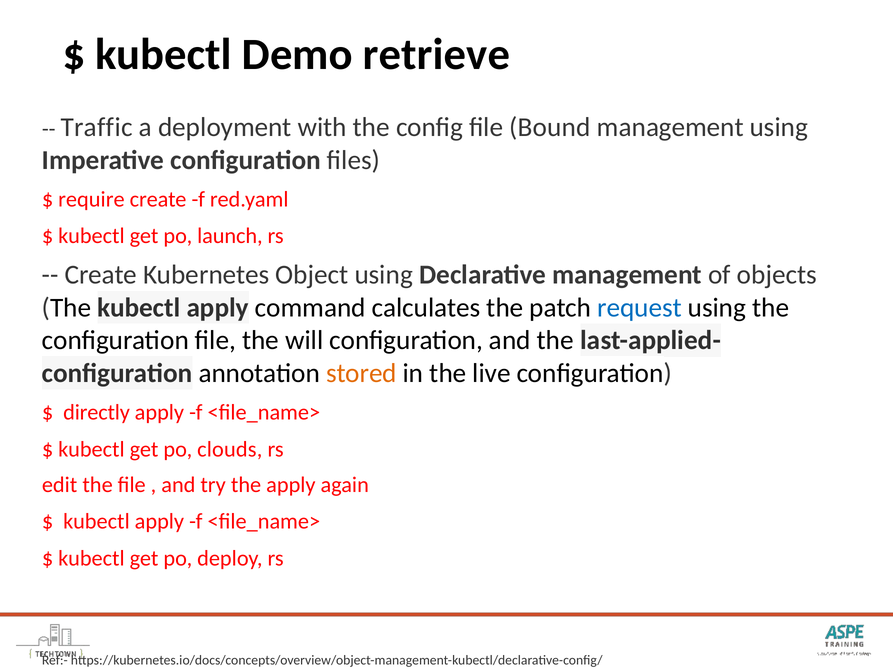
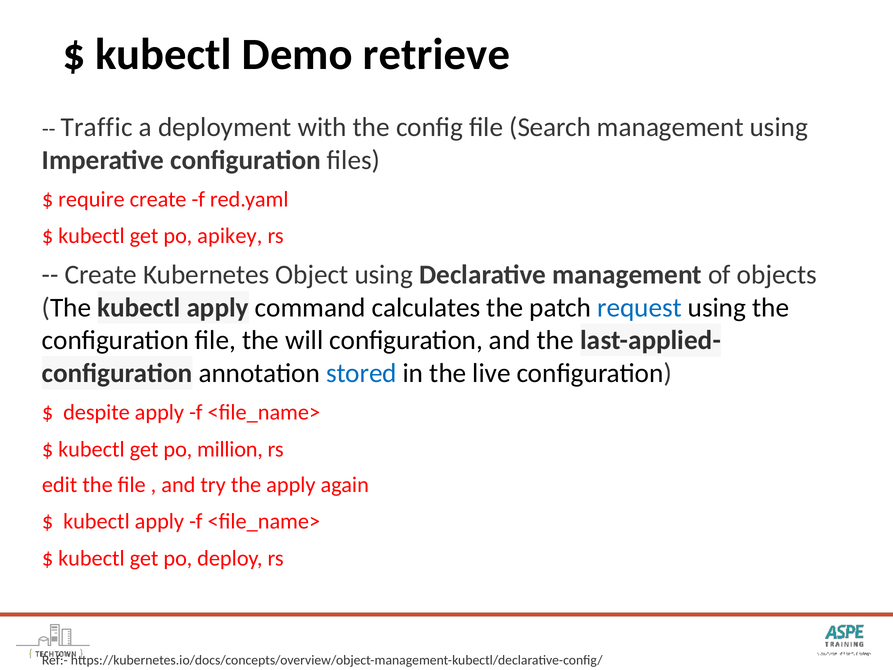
Bound: Bound -> Search (550, 127)
launch: launch -> apikey (230, 236)
stored colour: orange -> blue (361, 373)
directly: directly -> despite (97, 412)
clouds: clouds -> million (230, 449)
